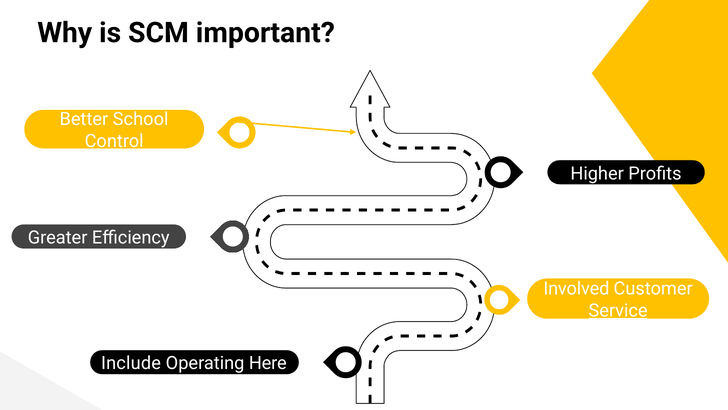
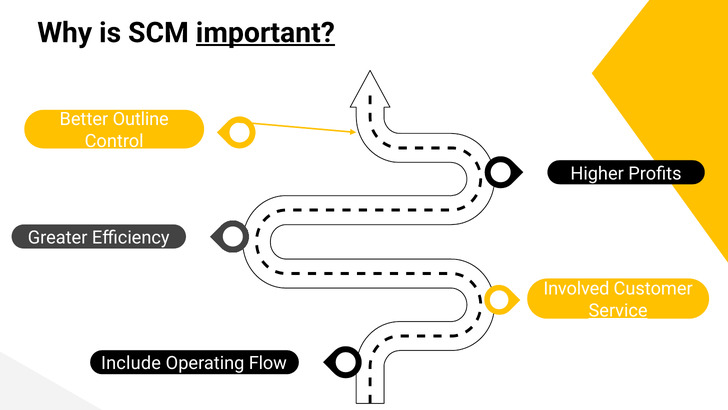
important underline: none -> present (265, 33)
School: School -> Outline (141, 119)
Here: Here -> Flow (268, 363)
